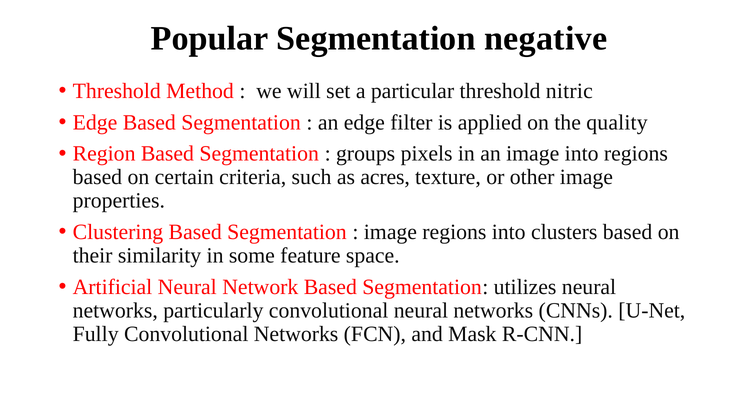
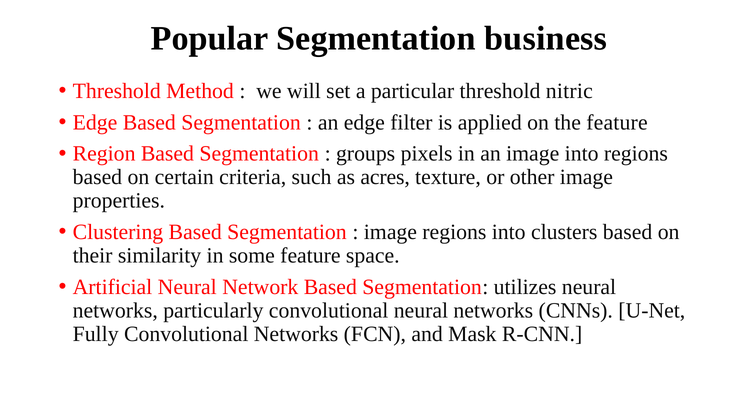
negative: negative -> business (546, 39)
the quality: quality -> feature (617, 122)
